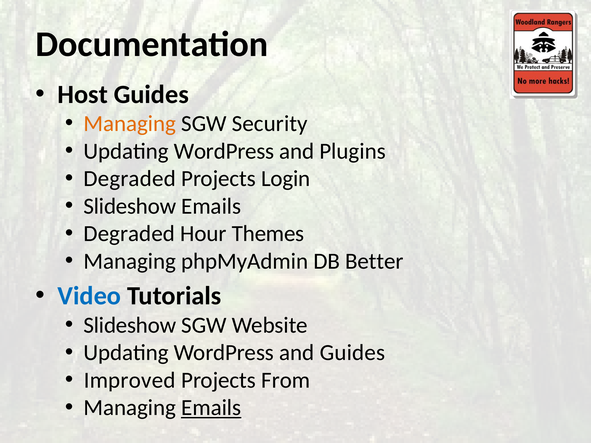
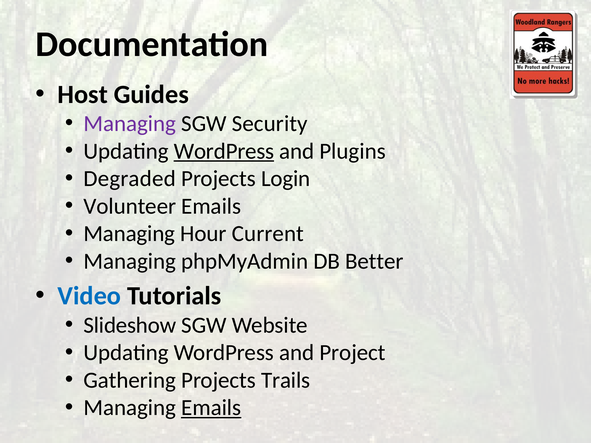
Managing colour: orange -> purple (130, 124)
WordPress underline: none -> present (224, 151)
Slideshow: Slideshow -> Volunteer (130, 206)
Degraded: Degraded -> Managing (129, 234)
Themes: Themes -> Current (268, 234)
and Guides: Guides -> Project (353, 353)
Improved: Improved -> Gathering (130, 380)
From: From -> Trails (286, 380)
